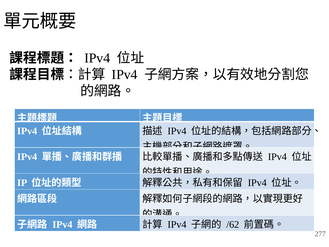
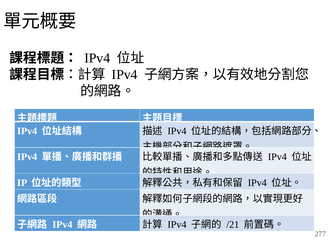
/62: /62 -> /21 (233, 224)
